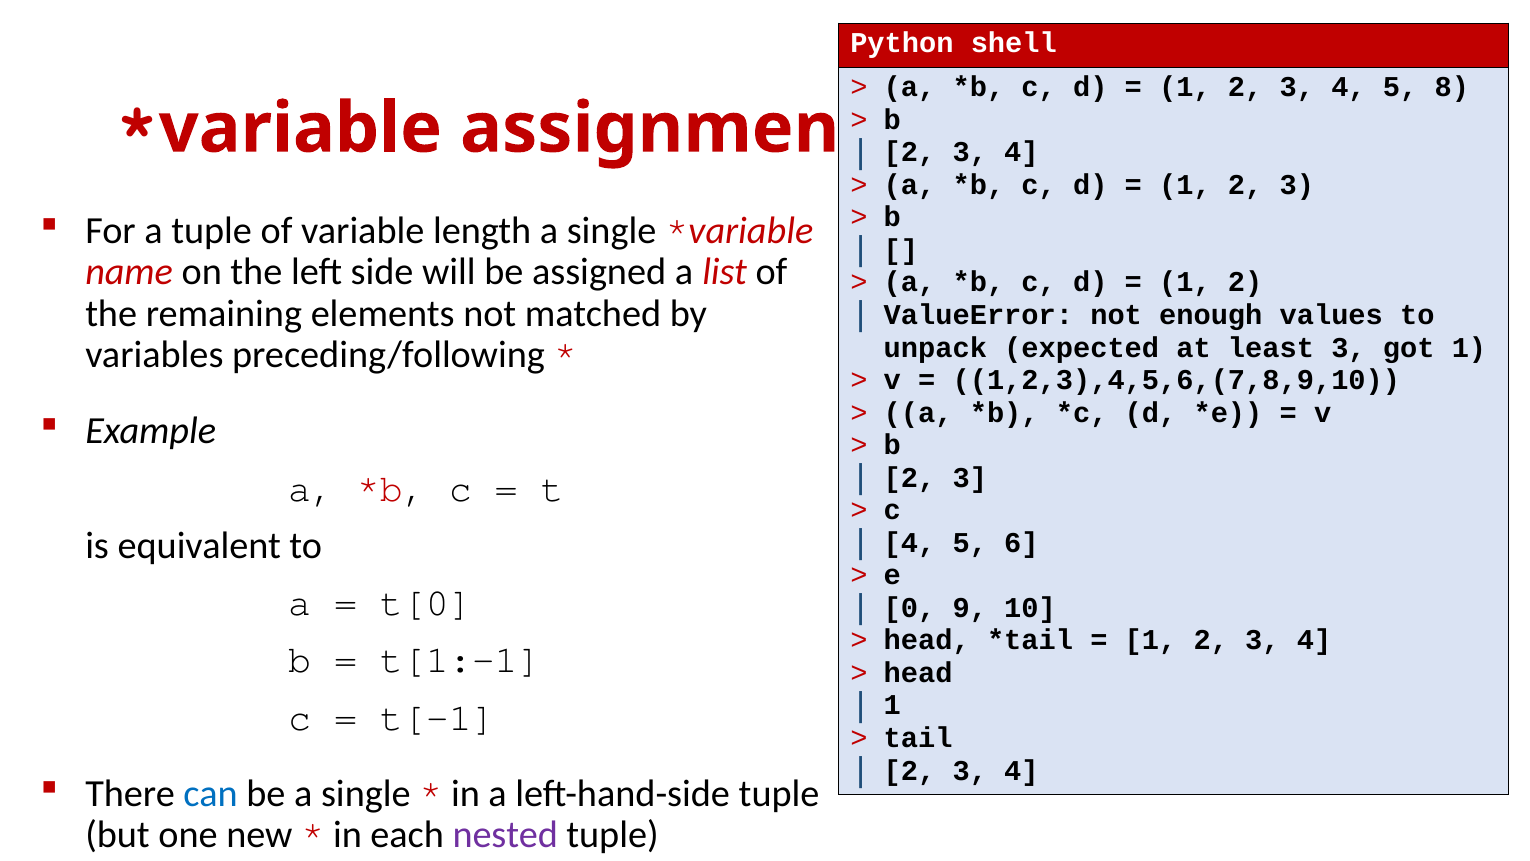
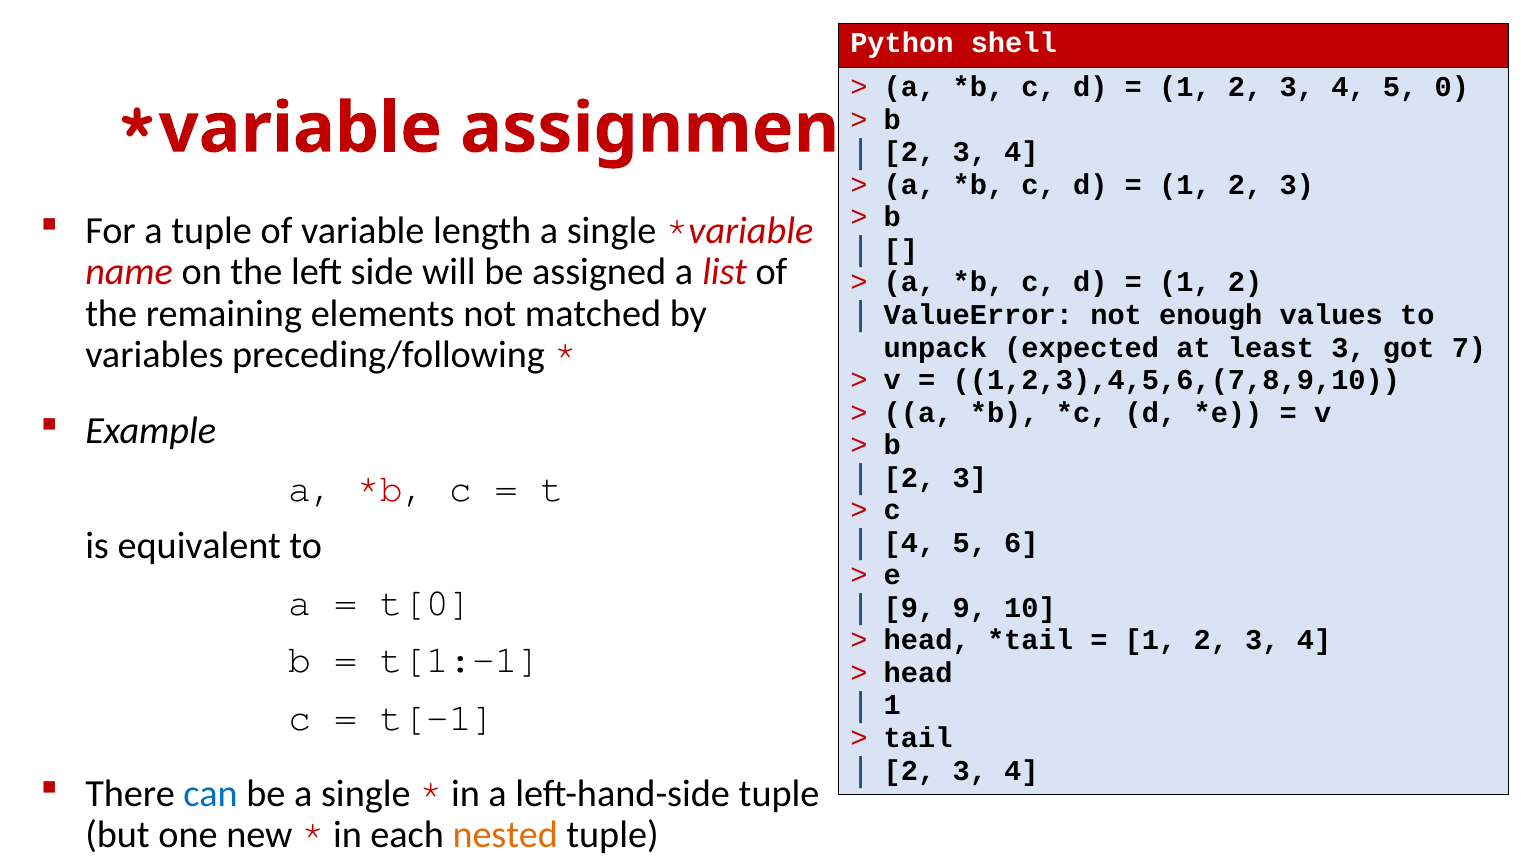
8: 8 -> 0 (1452, 87)
got 1: 1 -> 7 (1469, 347)
0: 0 -> 9 (910, 608)
nested colour: purple -> orange (505, 835)
